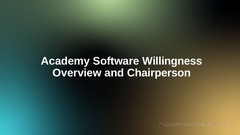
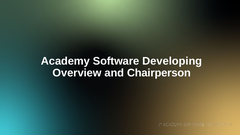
Willingness: Willingness -> Developing (172, 61)
